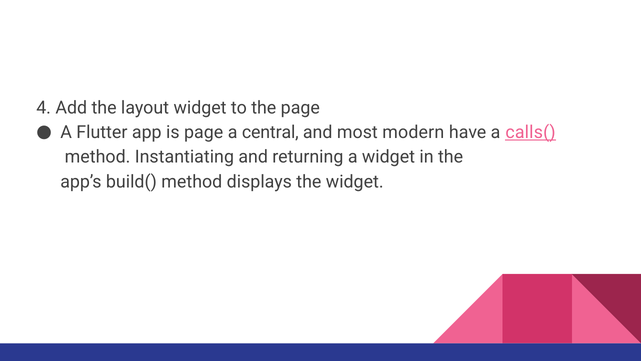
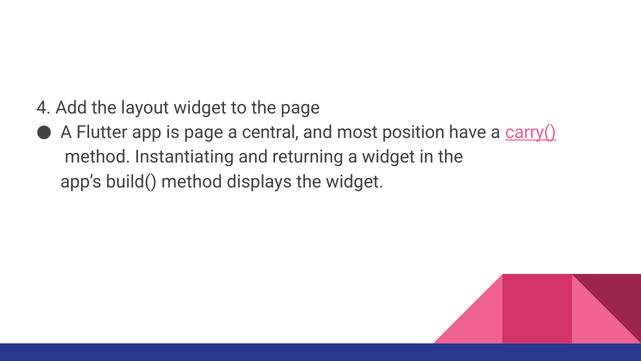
modern: modern -> position (413, 132)
calls(: calls( -> carry( (531, 132)
